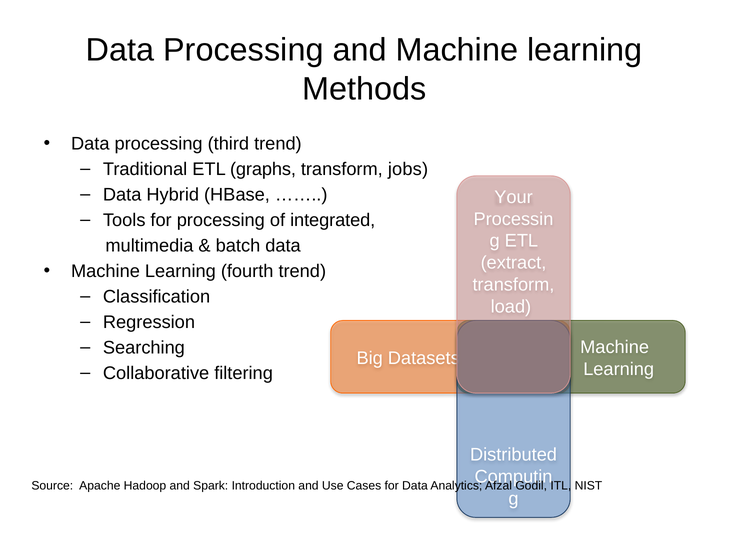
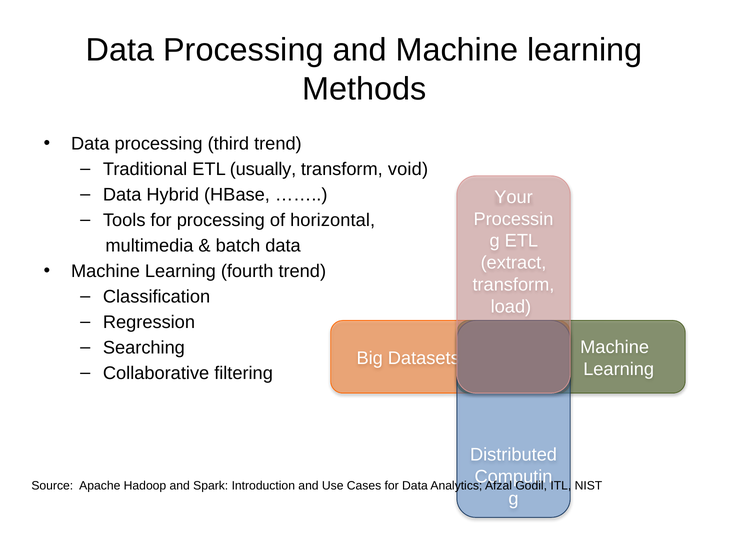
graphs: graphs -> usually (263, 169)
jobs: jobs -> void (408, 169)
integrated: integrated -> horizontal (333, 220)
